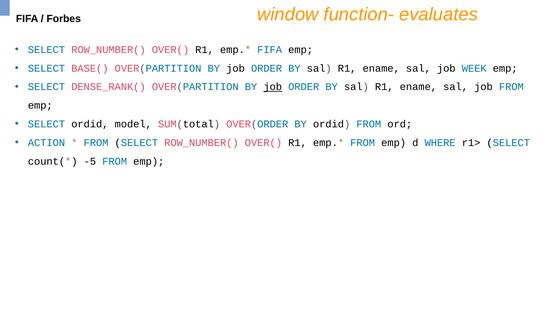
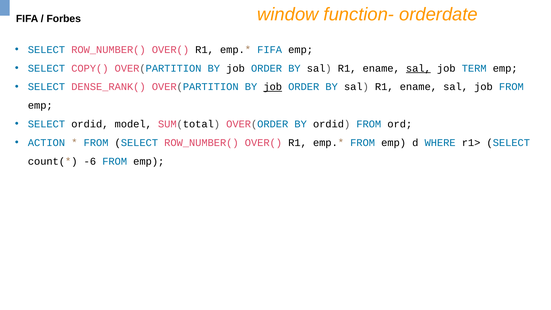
evaluates: evaluates -> orderdate (439, 14)
BASE(: BASE( -> COPY( (90, 68)
sal underline: none -> present (418, 68)
WEEK: WEEK -> TERM (474, 68)
-5: -5 -> -6 (90, 161)
